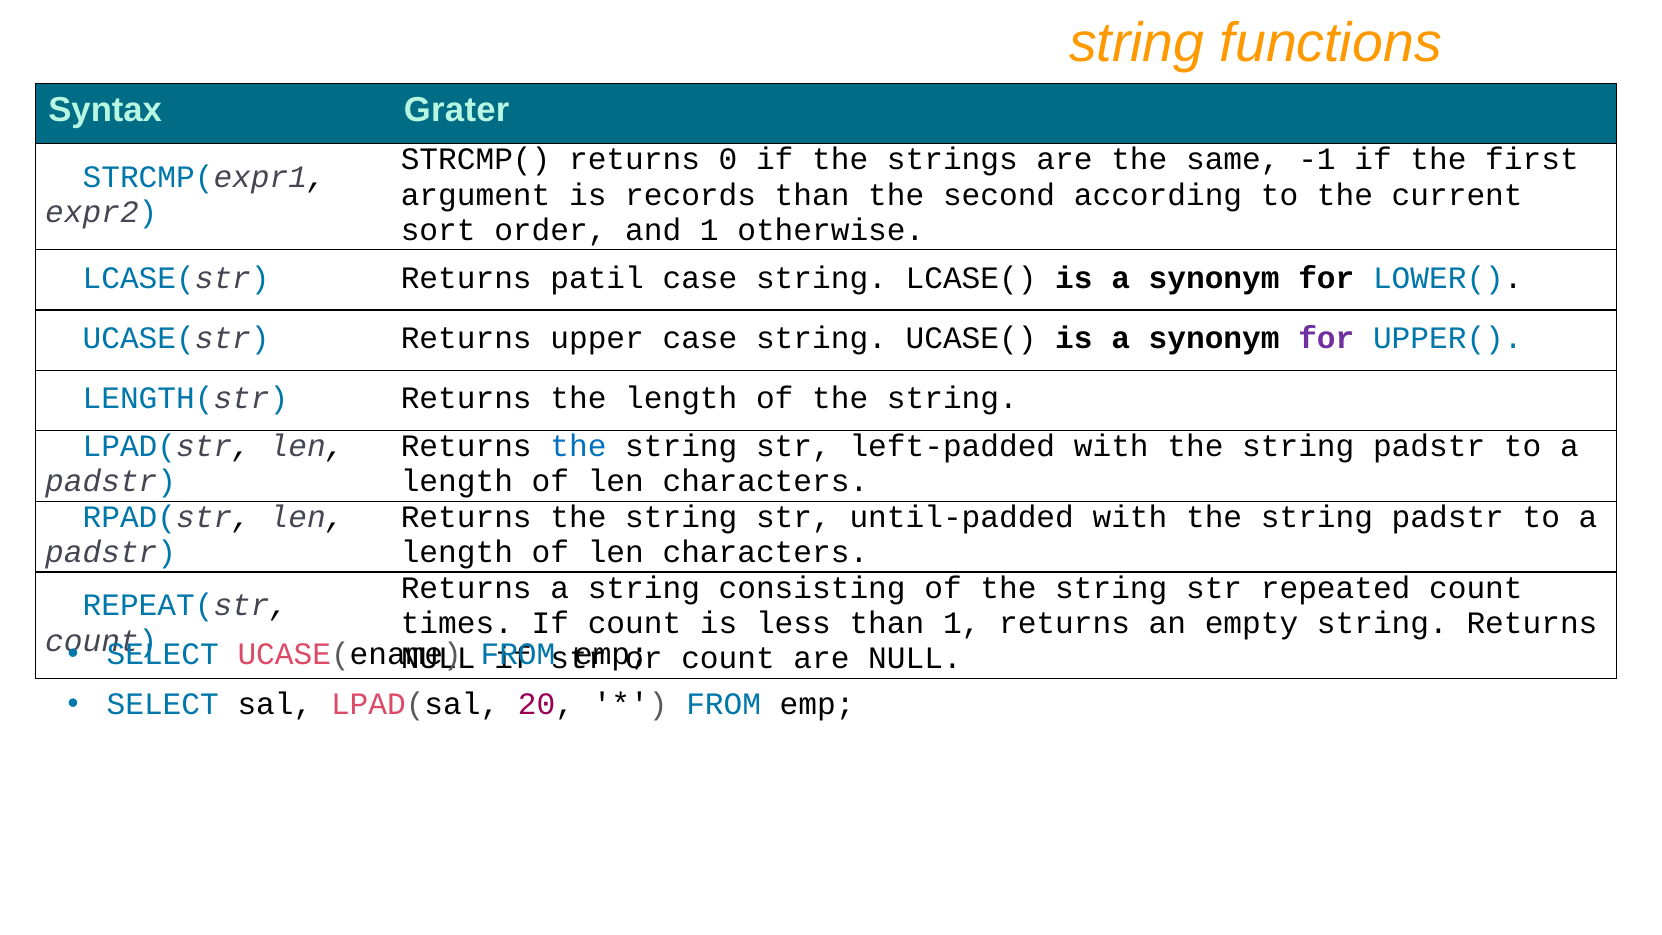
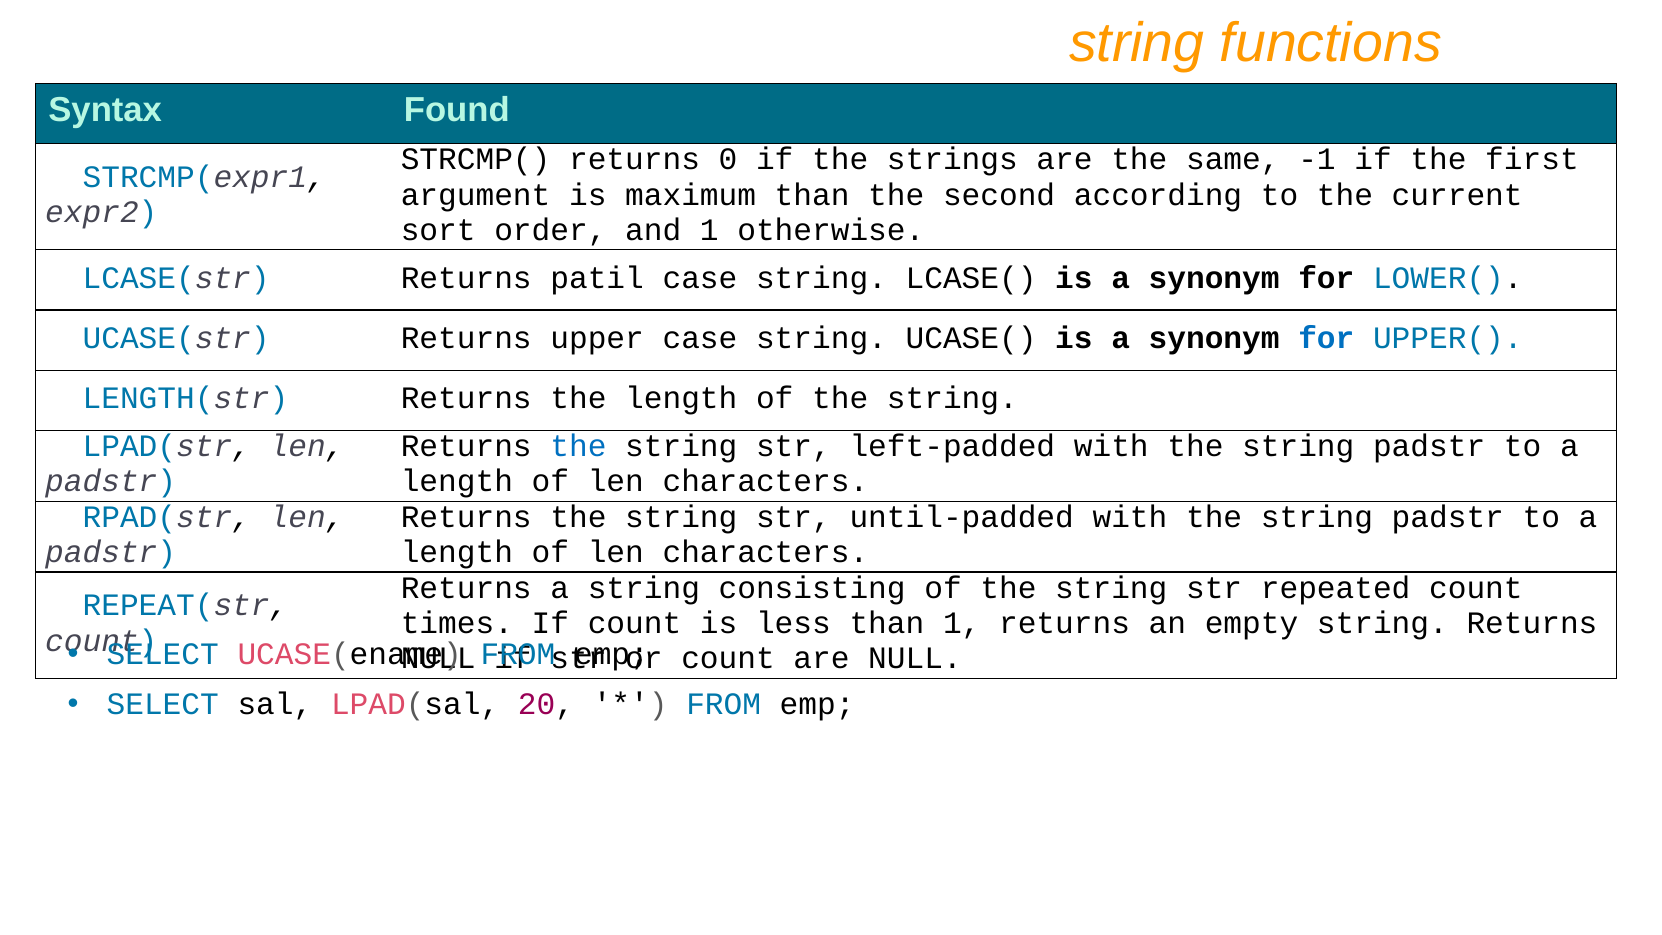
Grater: Grater -> Found (457, 110)
records: records -> maximum (691, 195)
for colour: purple -> blue (1326, 338)
